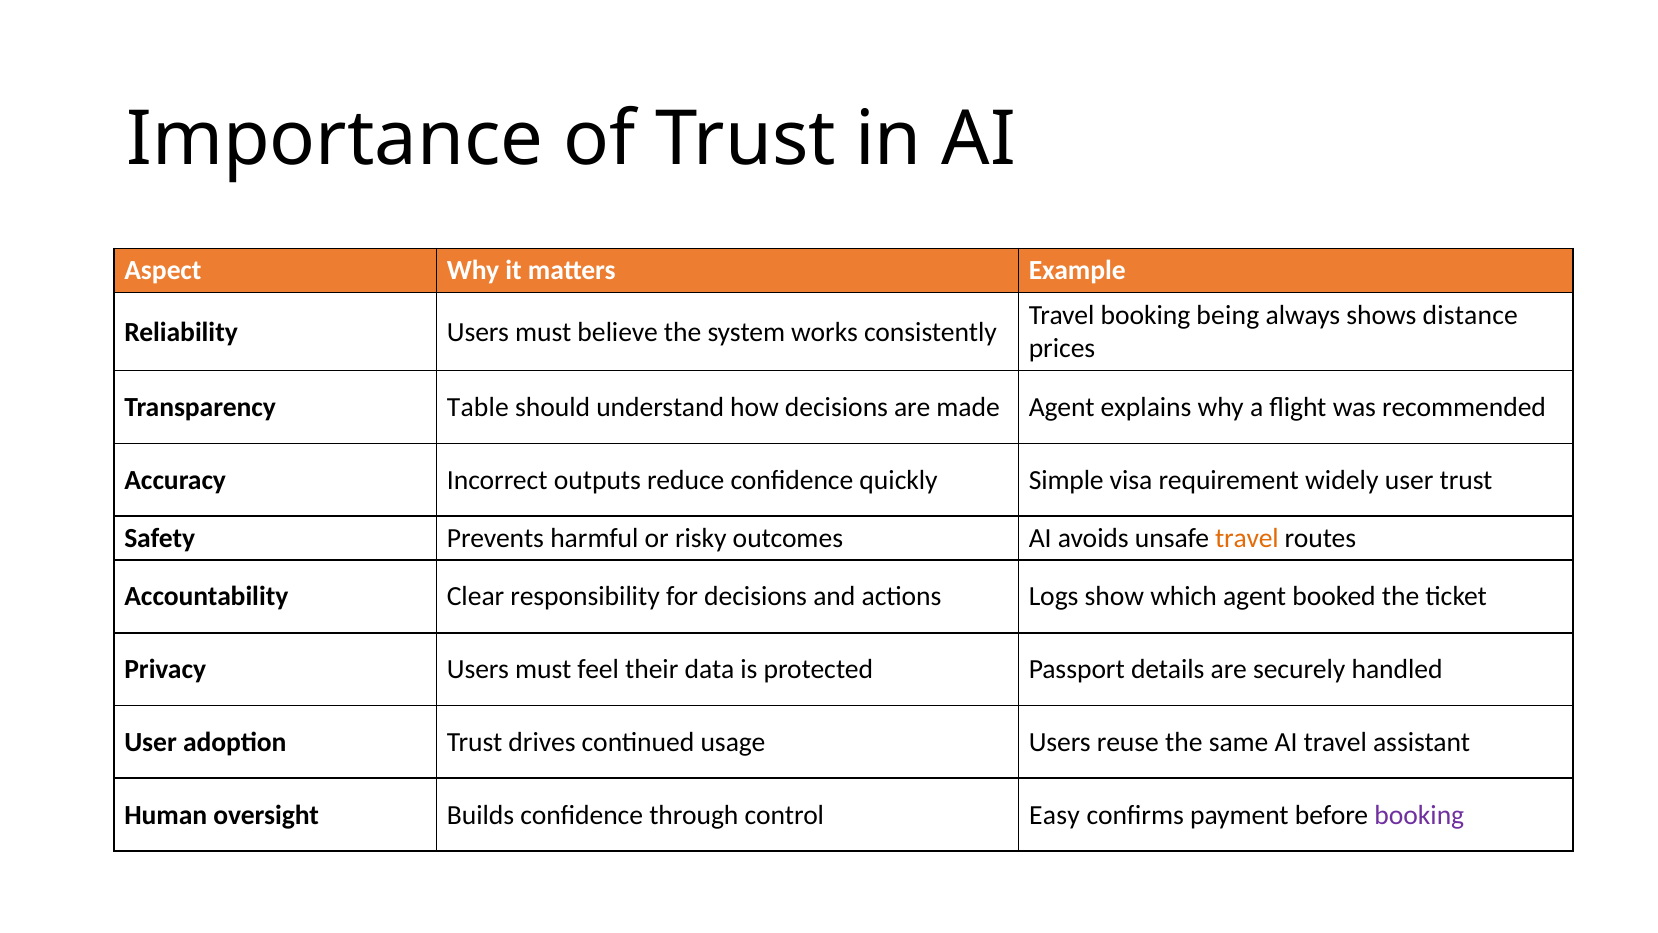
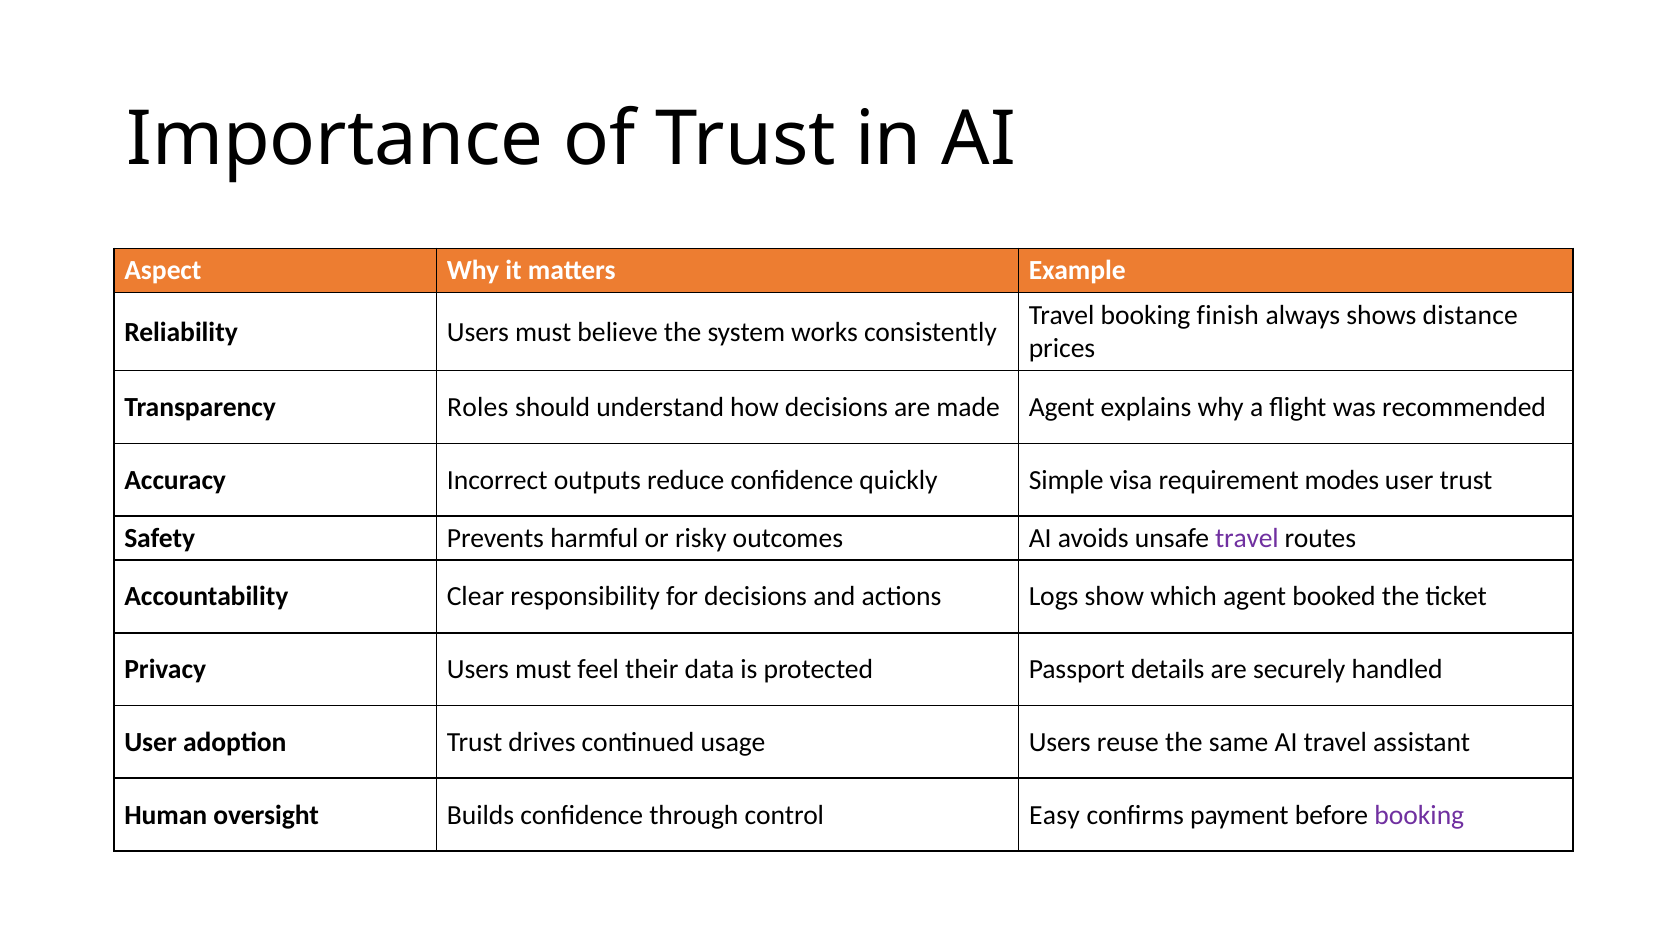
being: being -> finish (1228, 315)
Table: Table -> Roles (478, 407)
widely: widely -> modes (1342, 480)
travel colour: orange -> purple (1247, 538)
